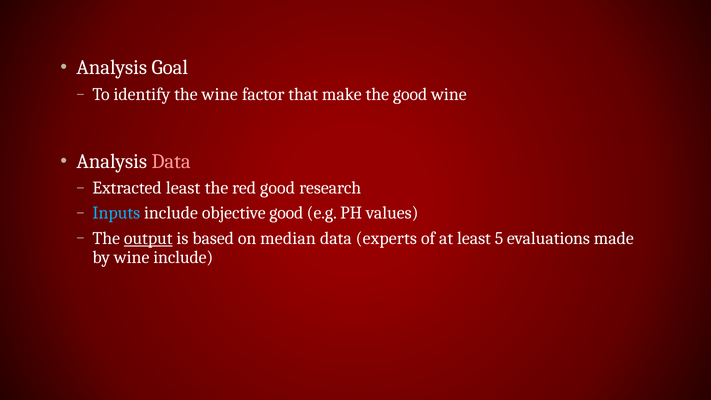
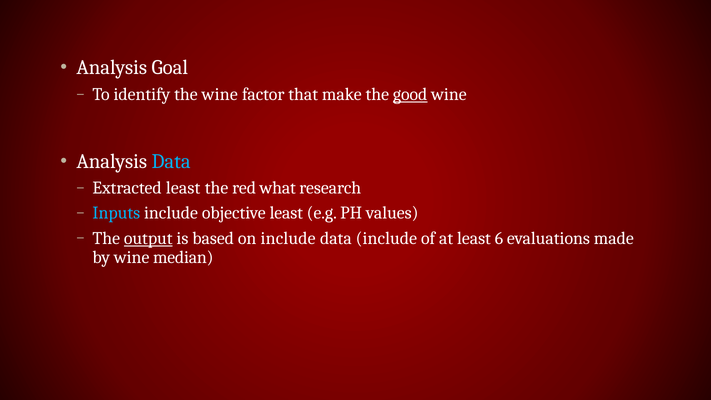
good underline: none -> present (410, 94)
Data colour: pink -> light blue (171, 161)
red good: good -> what (278, 188)
objective good: good -> least (286, 213)
on median: median -> include (288, 238)
data experts: experts -> include (386, 238)
5: 5 -> 6 (499, 238)
wine include: include -> median (183, 257)
